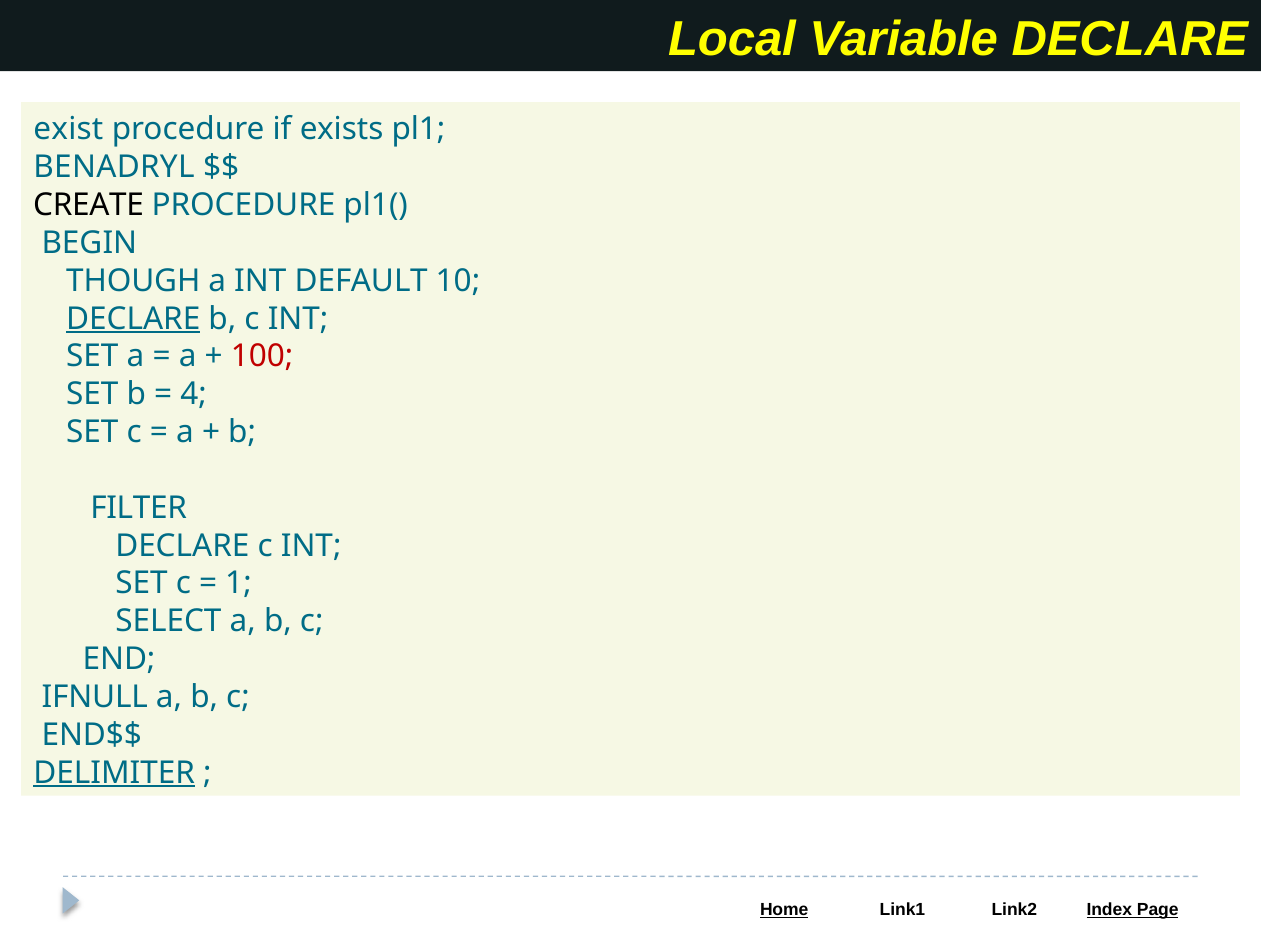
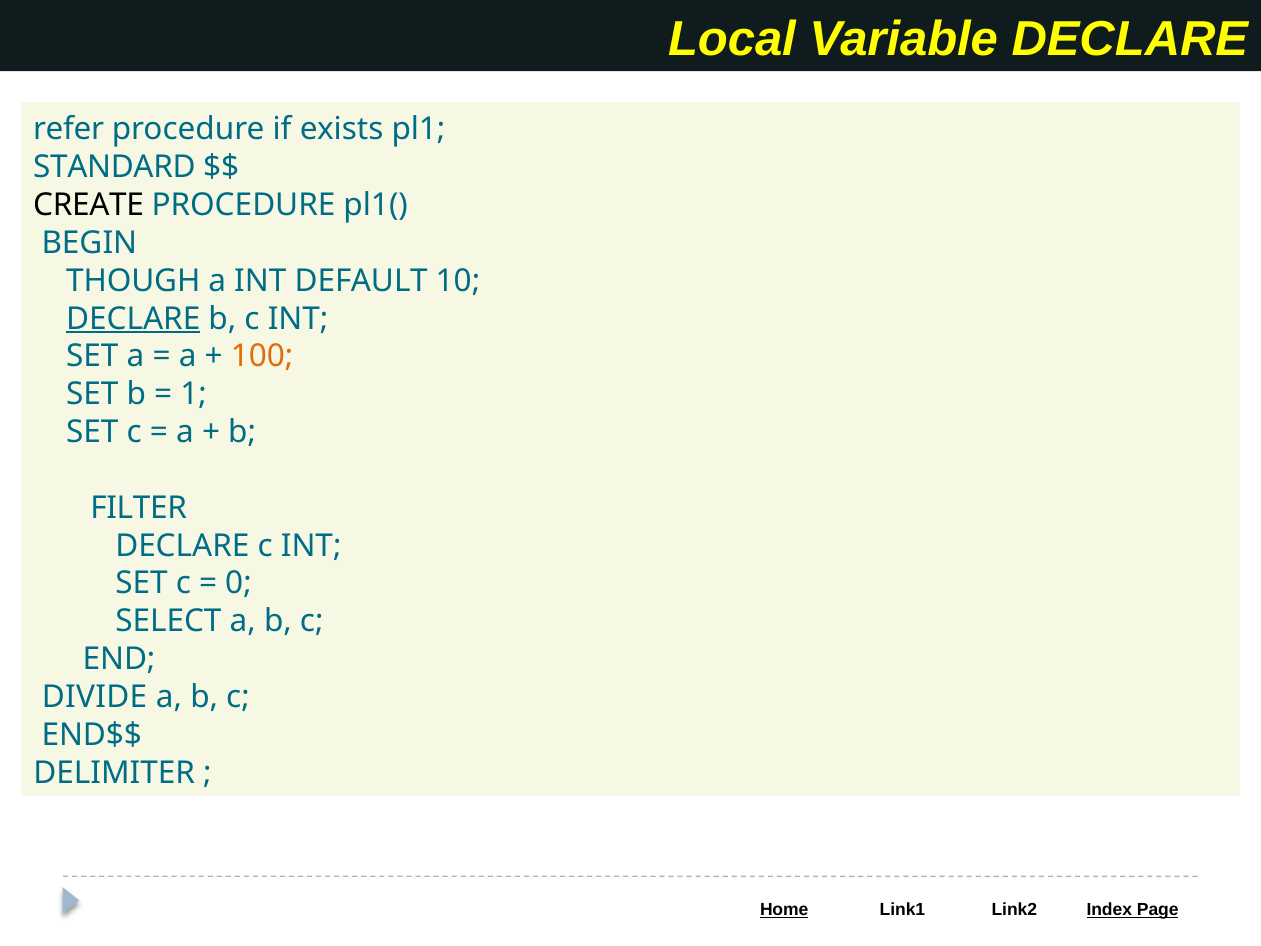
exist: exist -> refer (69, 129)
BENADRYL: BENADRYL -> STANDARD (114, 167)
100 colour: red -> orange (262, 356)
4: 4 -> 1 (194, 394)
1: 1 -> 0 (238, 583)
IFNULL: IFNULL -> DIVIDE (95, 697)
DELIMITER underline: present -> none (114, 773)
